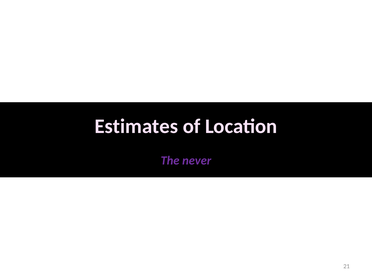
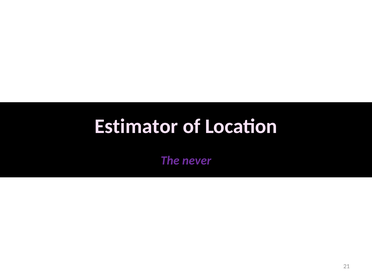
Estimates: Estimates -> Estimator (136, 126)
